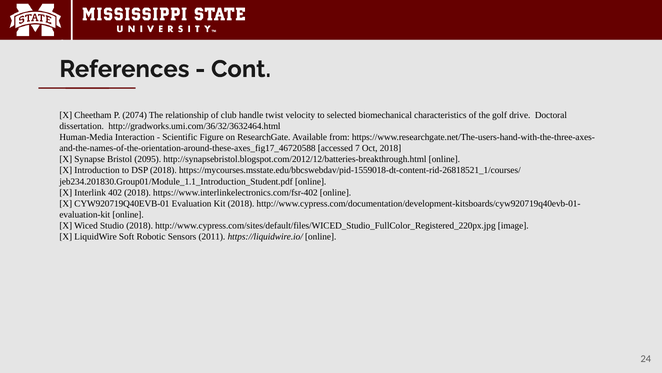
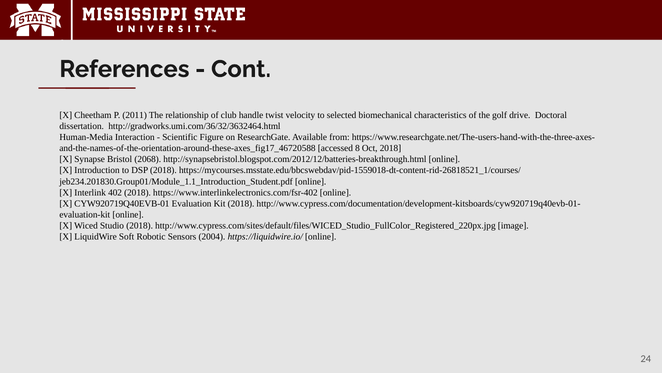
2074: 2074 -> 2011 (135, 115)
7: 7 -> 8 (357, 148)
2095: 2095 -> 2068 (148, 159)
2011: 2011 -> 2004 (212, 236)
